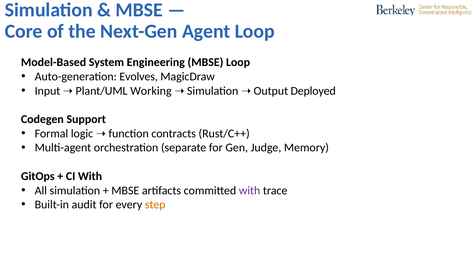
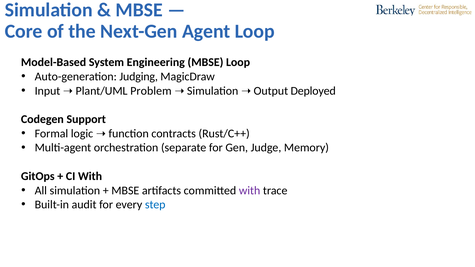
Evolves: Evolves -> Judging (139, 77)
Working: Working -> Problem (151, 91)
step colour: orange -> blue (155, 205)
